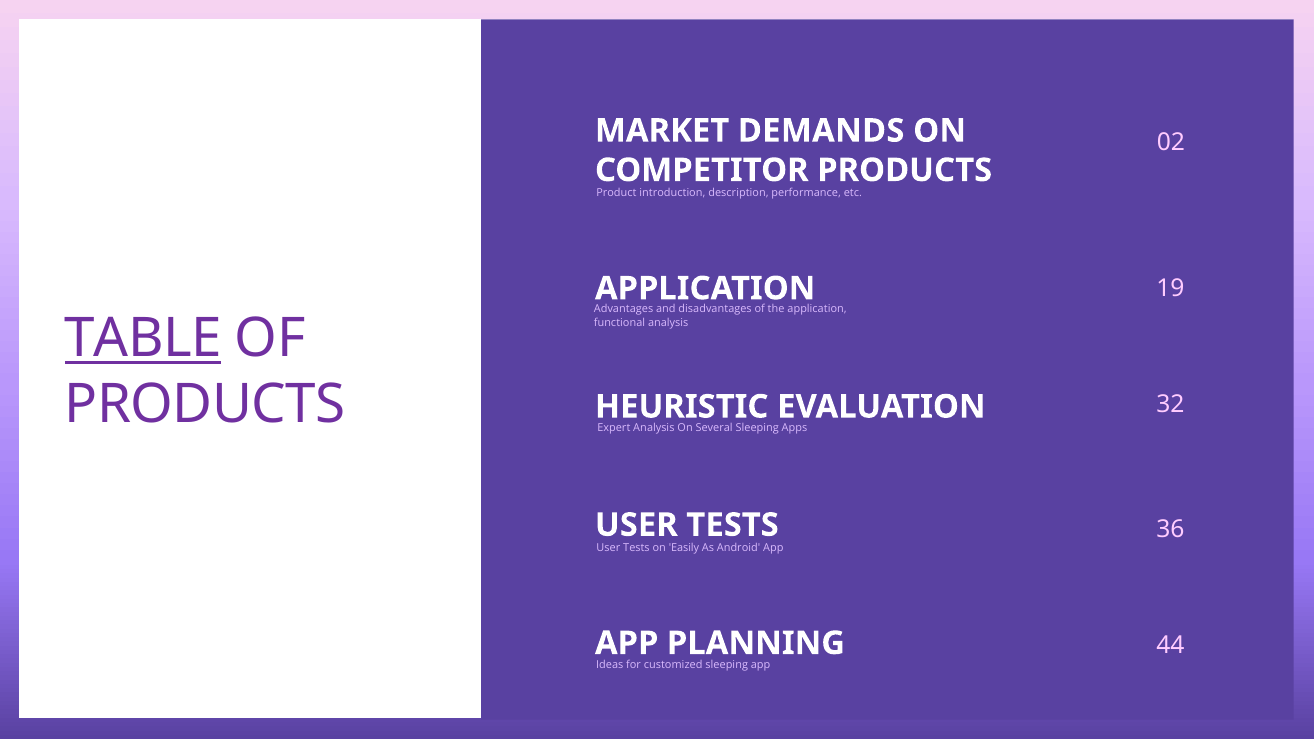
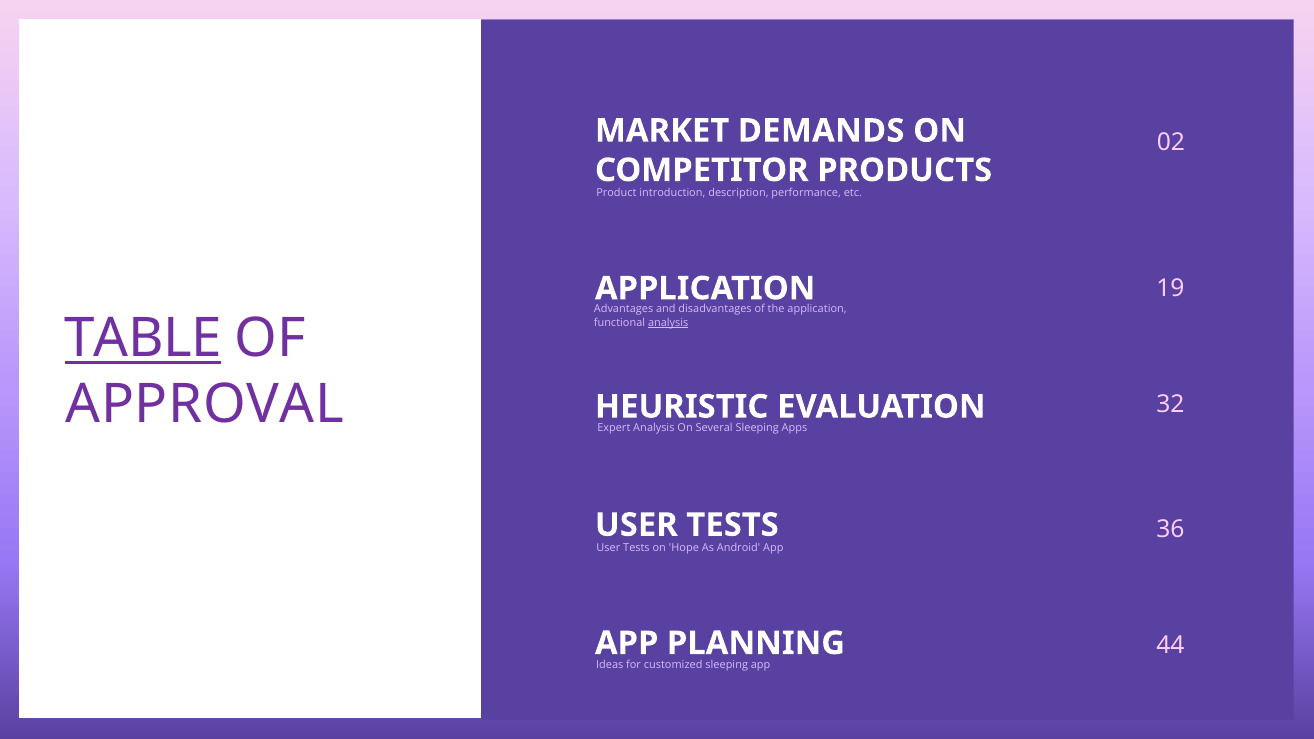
analysis underline: none -> present (668, 323)
PRODUCTS: PRODUCTS -> APPROVAL (205, 404)
Easily: Easily -> Hope (684, 548)
